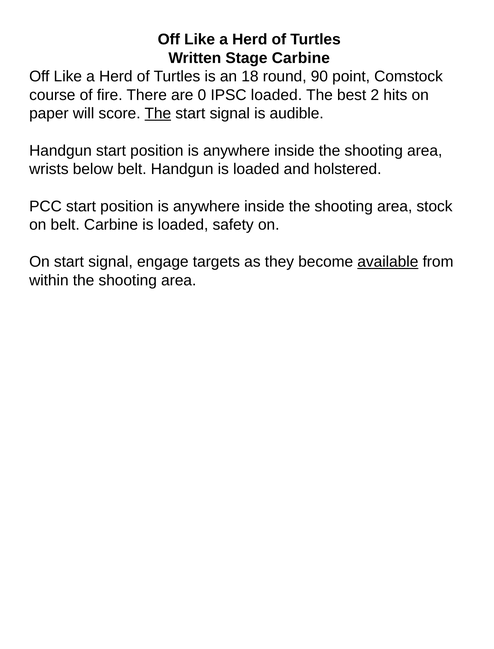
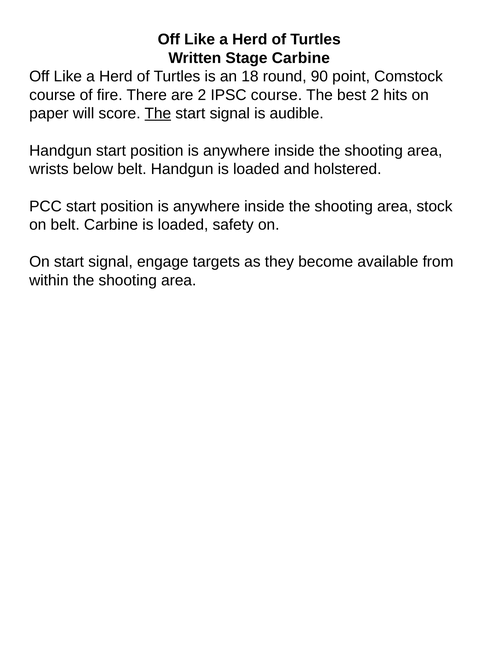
are 0: 0 -> 2 (202, 95)
IPSC loaded: loaded -> course (276, 95)
available underline: present -> none (388, 262)
